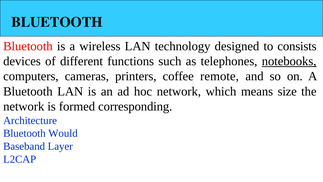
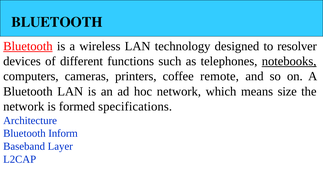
Bluetooth underline: none -> present (28, 46)
consists: consists -> resolver (297, 46)
corresponding: corresponding -> specifications (135, 106)
Would: Would -> Inform (63, 133)
